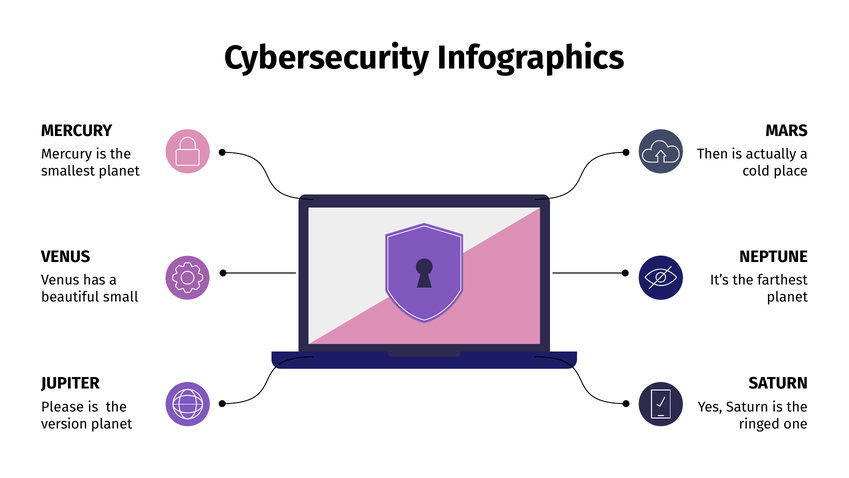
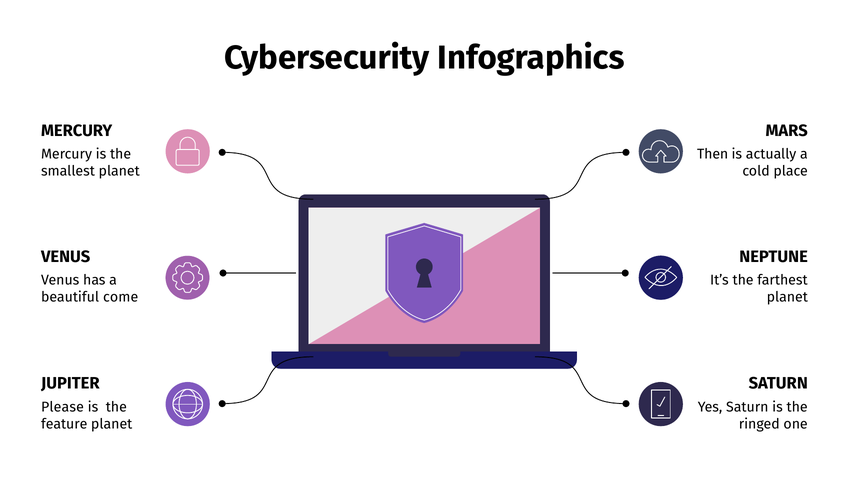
small: small -> come (121, 297)
version: version -> feature (64, 423)
